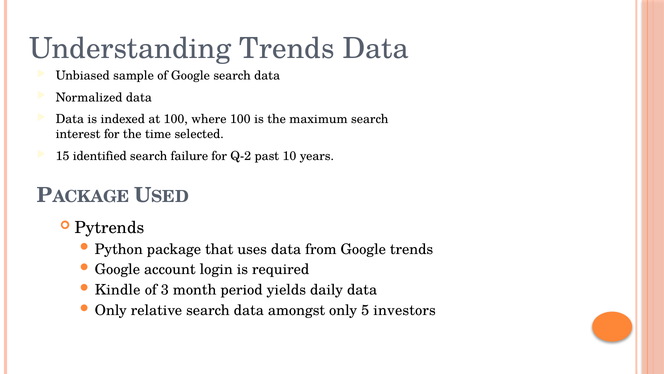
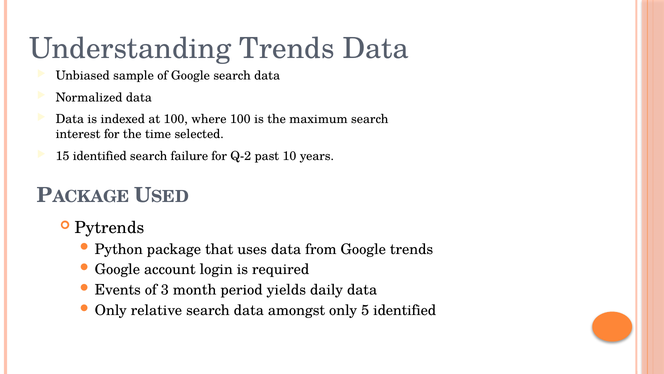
Kindle: Kindle -> Events (118, 290)
5 investors: investors -> identified (405, 310)
